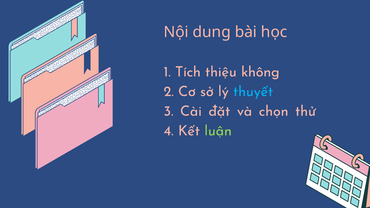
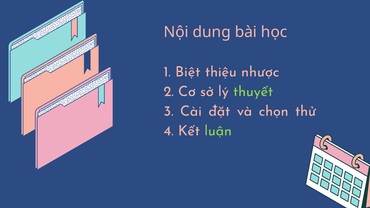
Tích: Tích -> Biệt (188, 72)
không: không -> nhược (260, 72)
thuyết colour: light blue -> light green (253, 91)
